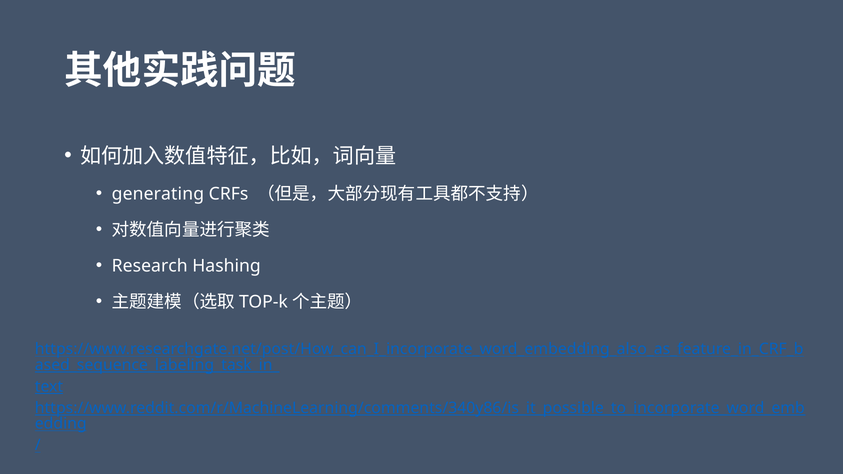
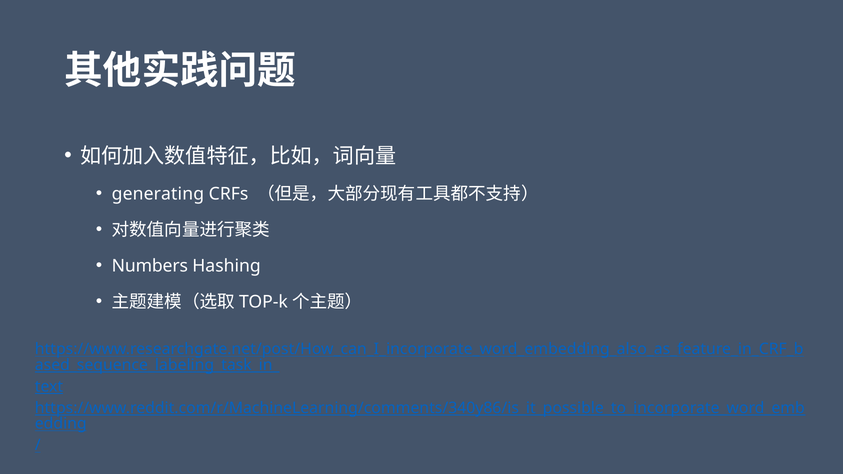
Research: Research -> Numbers (150, 266)
